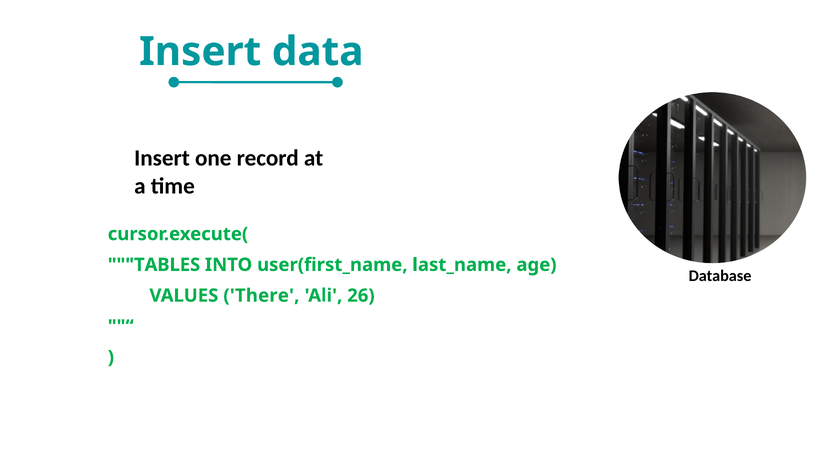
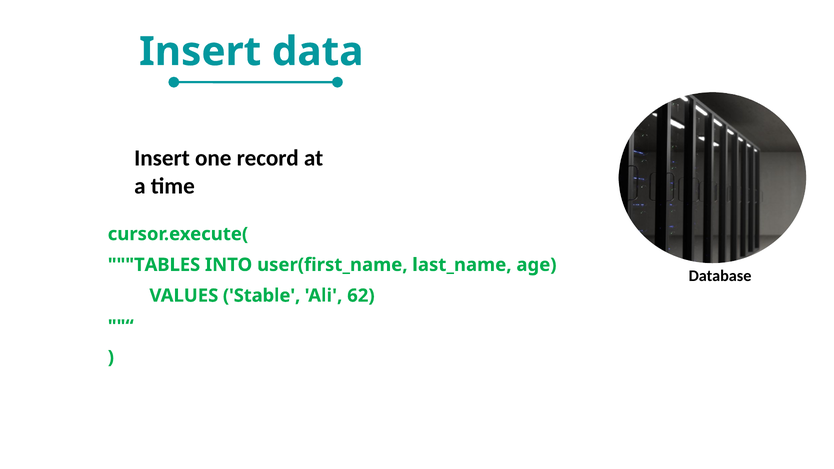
There: There -> Stable (262, 296)
26: 26 -> 62 (361, 296)
